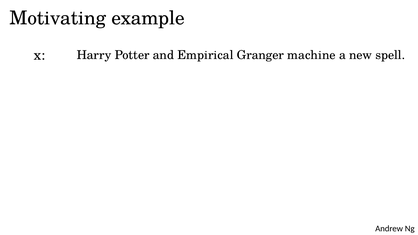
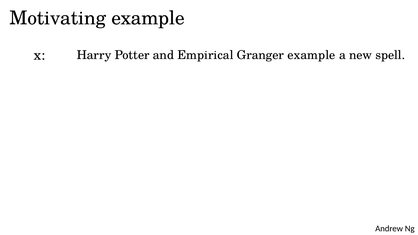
Granger machine: machine -> example (311, 55)
